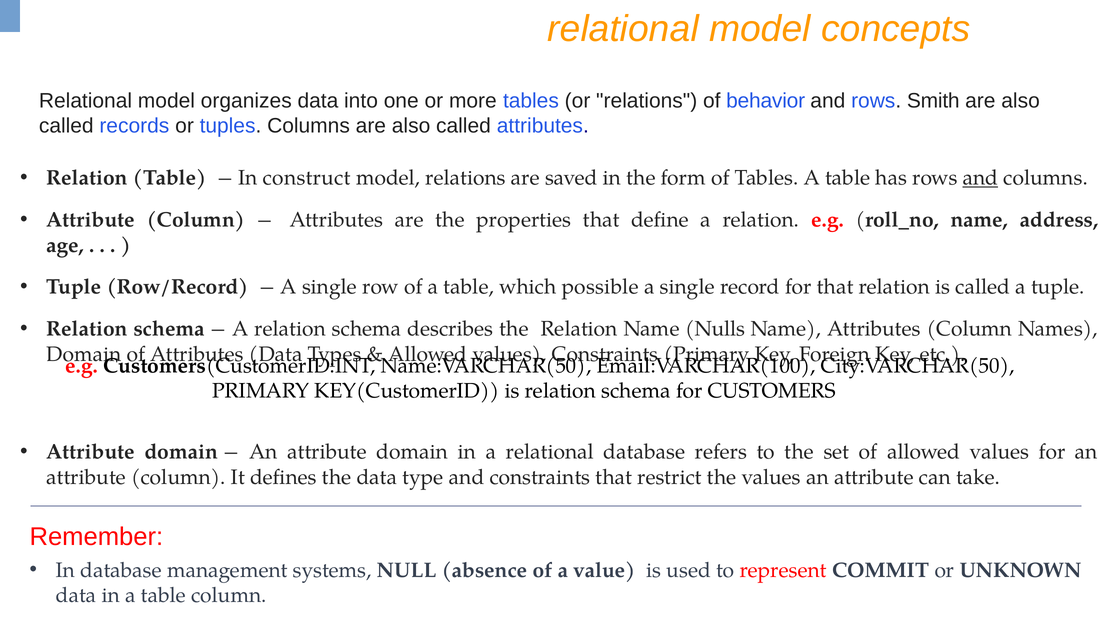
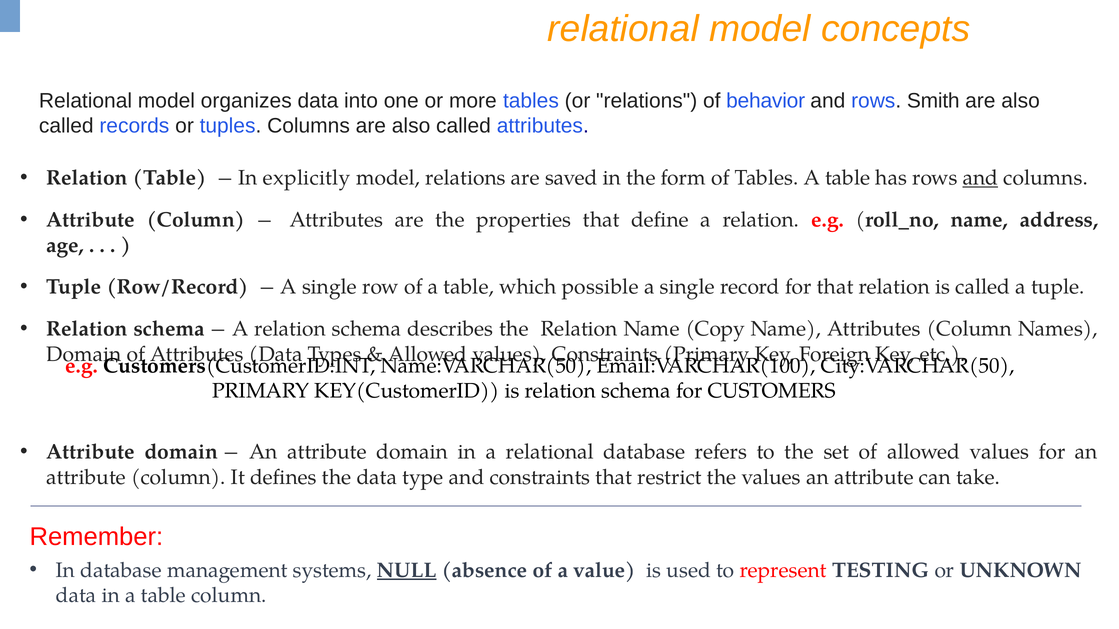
construct: construct -> explicitly (307, 178)
Nulls: Nulls -> Copy (715, 329)
NULL underline: none -> present (407, 571)
COMMIT: COMMIT -> TESTING (881, 571)
